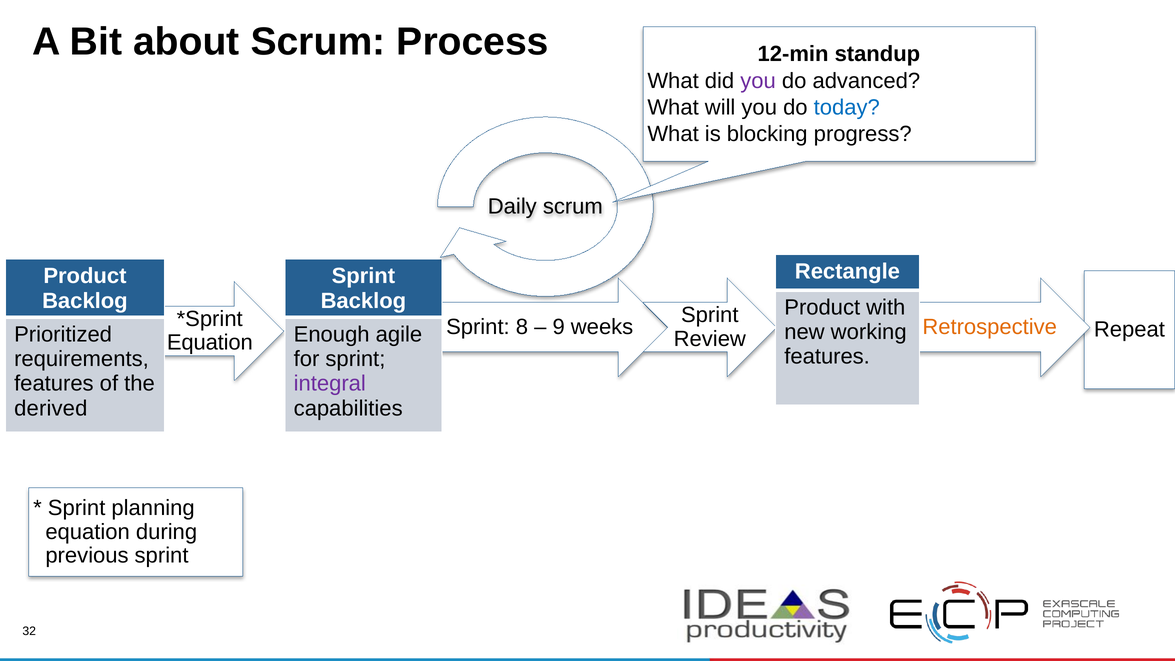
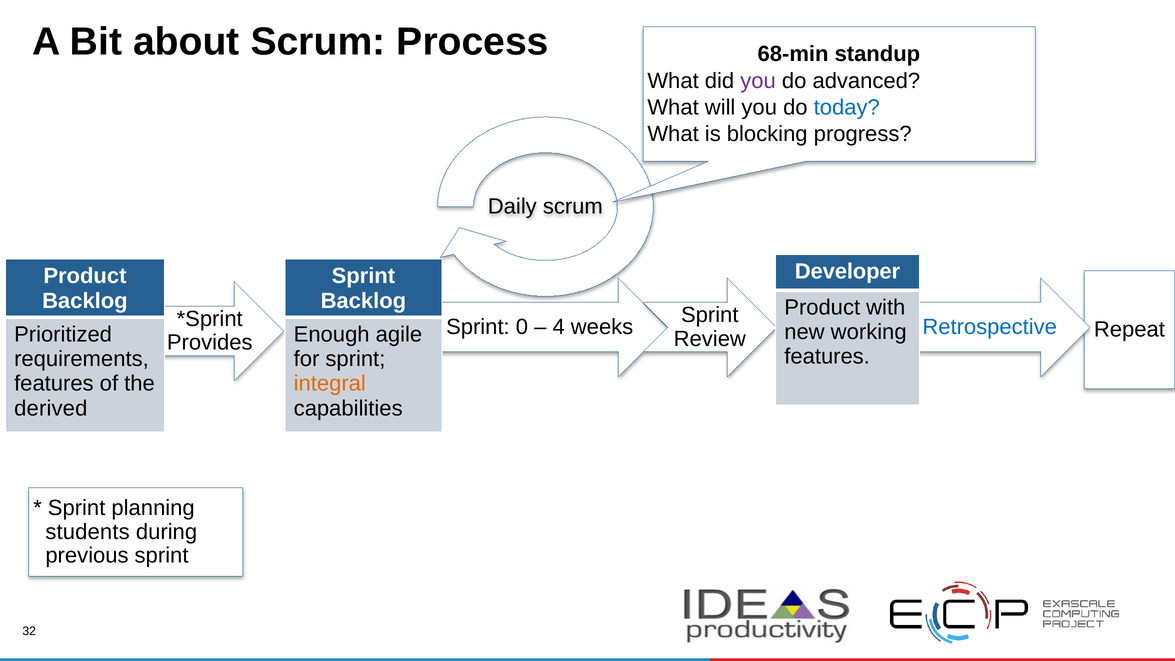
12-min: 12-min -> 68-min (793, 54)
Rectangle: Rectangle -> Developer (847, 272)
8: 8 -> 0 (522, 327)
9: 9 -> 4 (559, 327)
Retrospective colour: orange -> blue (990, 327)
Equation: Equation -> Provides (210, 343)
integral colour: purple -> orange (330, 384)
equation: equation -> students (88, 532)
